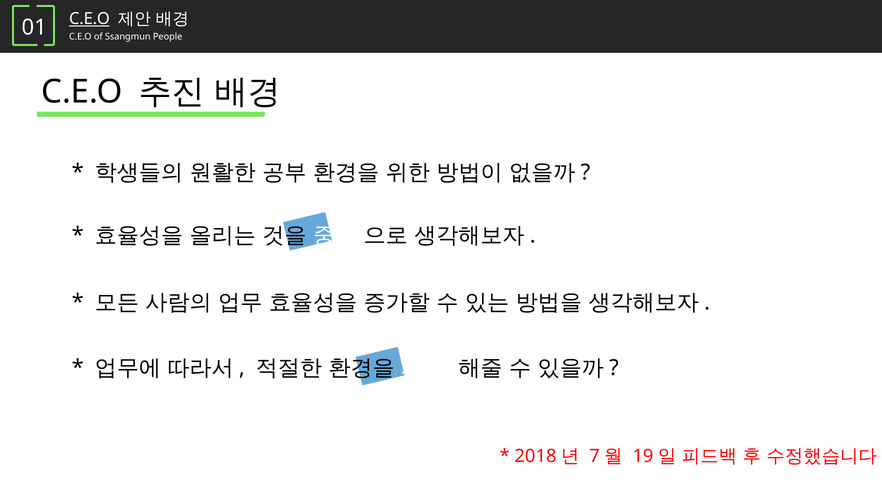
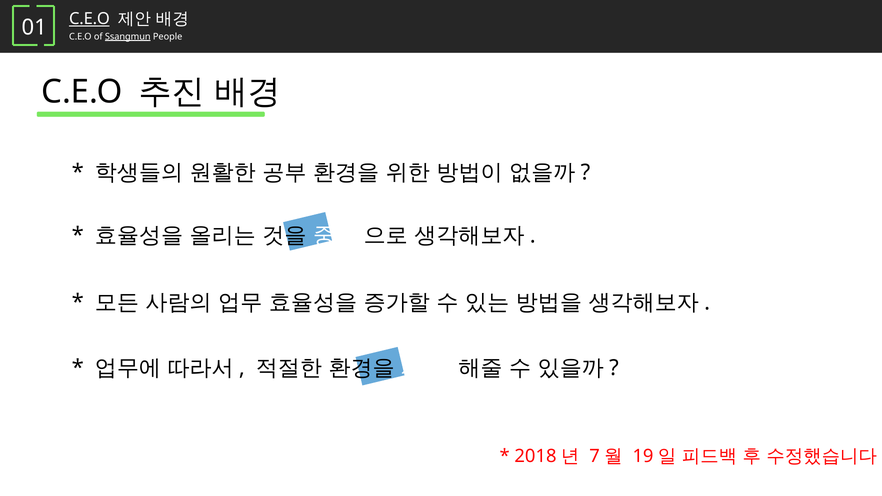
Ssangmun underline: none -> present (128, 37)
